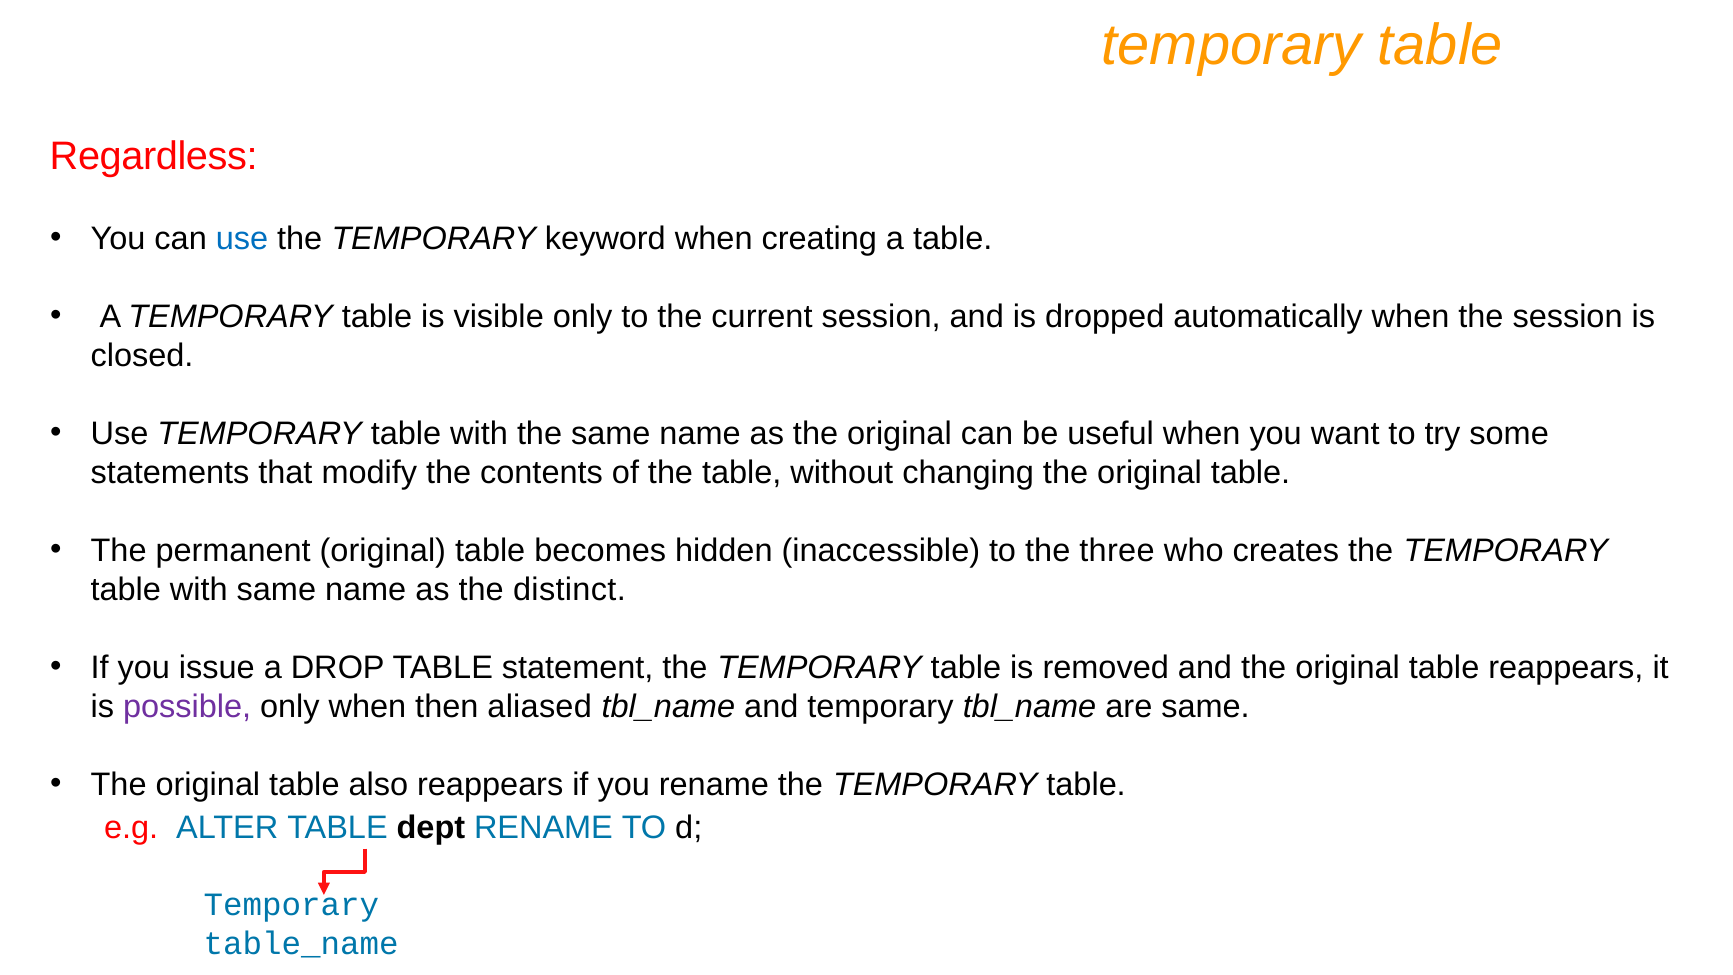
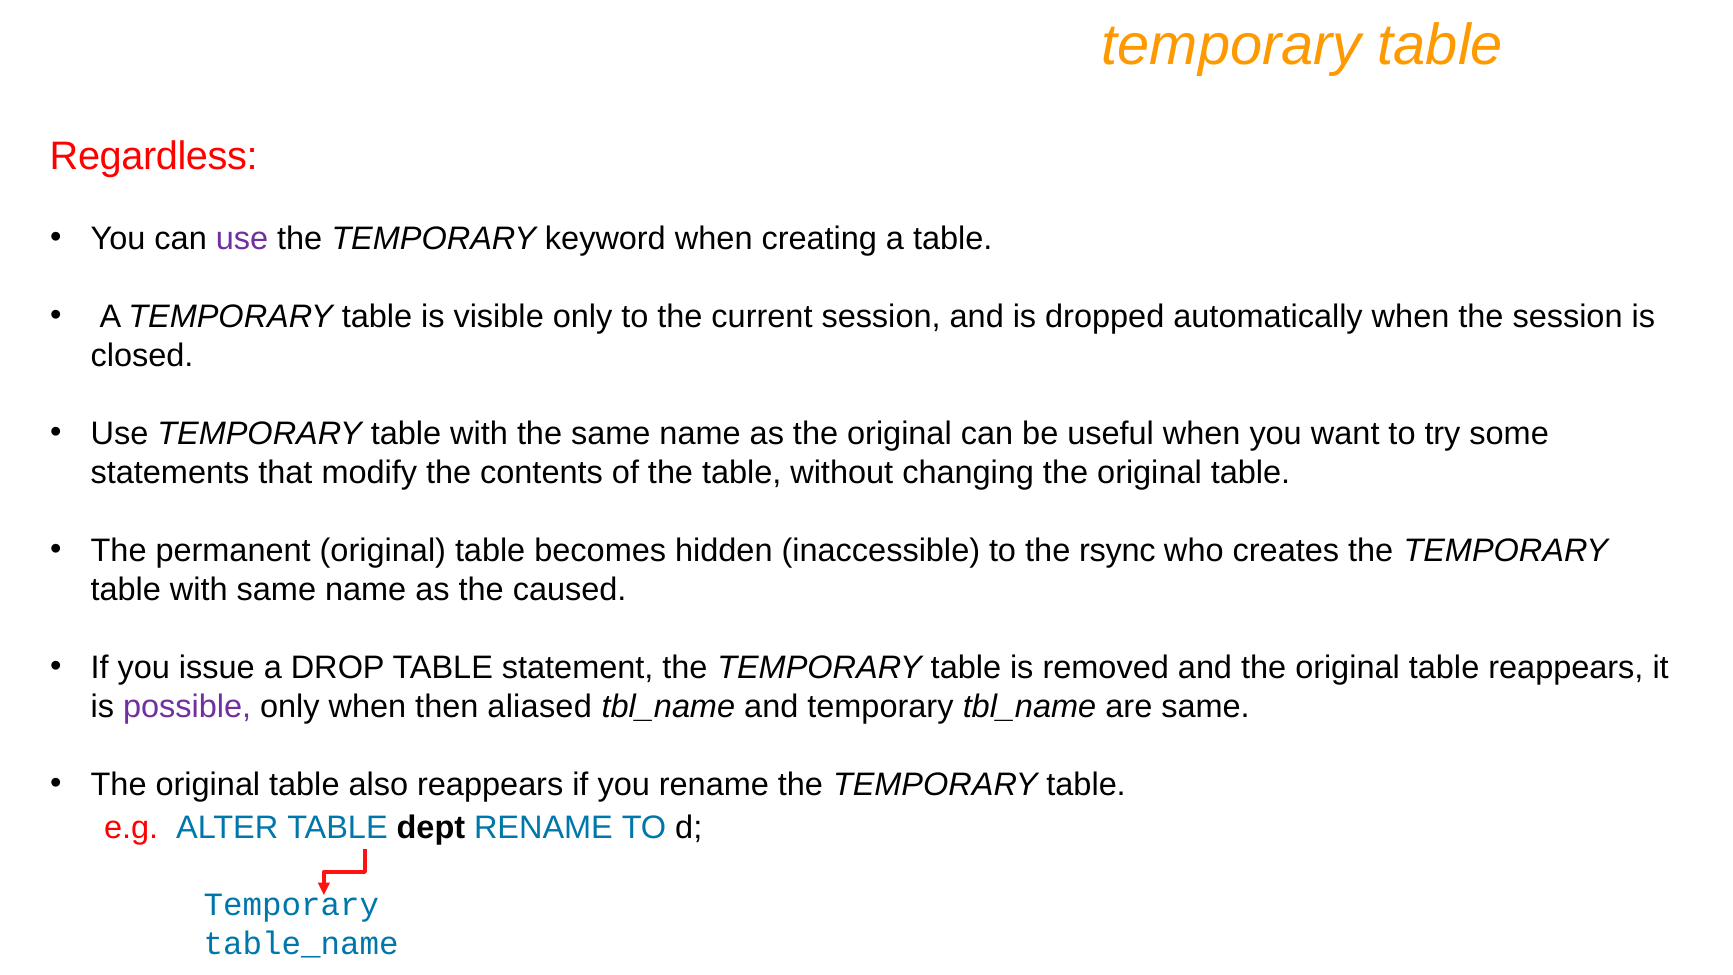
use colour: blue -> purple (242, 238)
three: three -> rsync (1117, 550)
distinct: distinct -> caused (570, 589)
